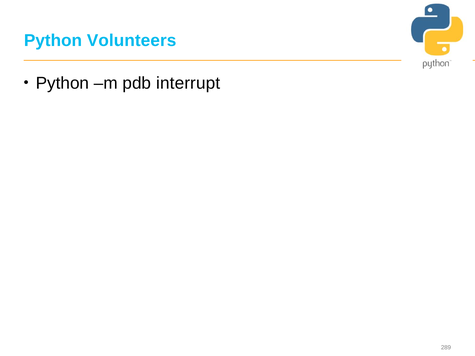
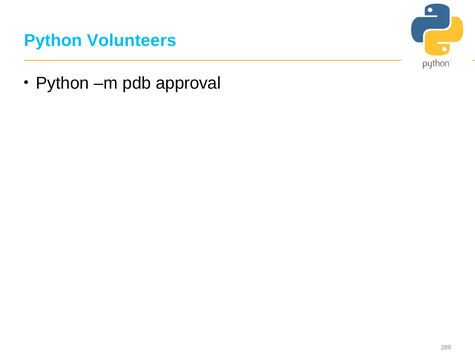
interrupt: interrupt -> approval (188, 83)
